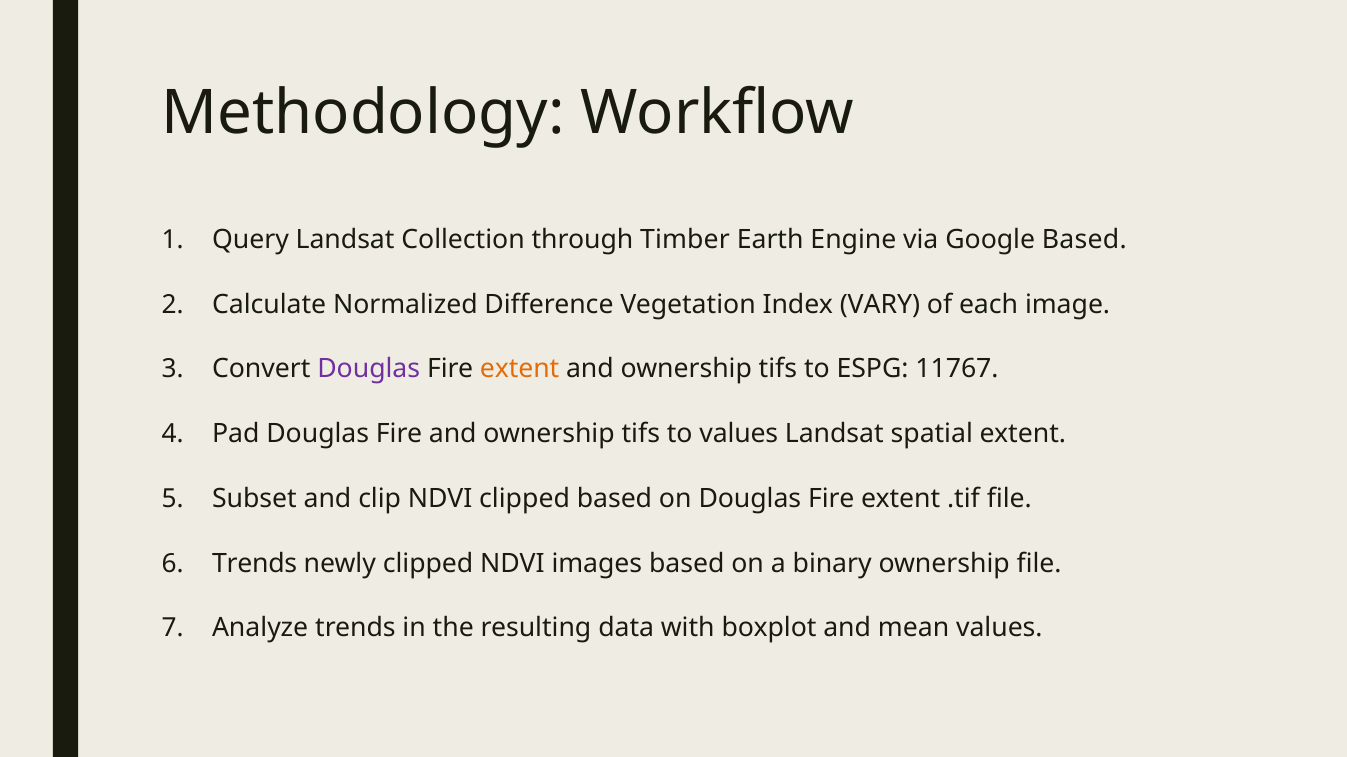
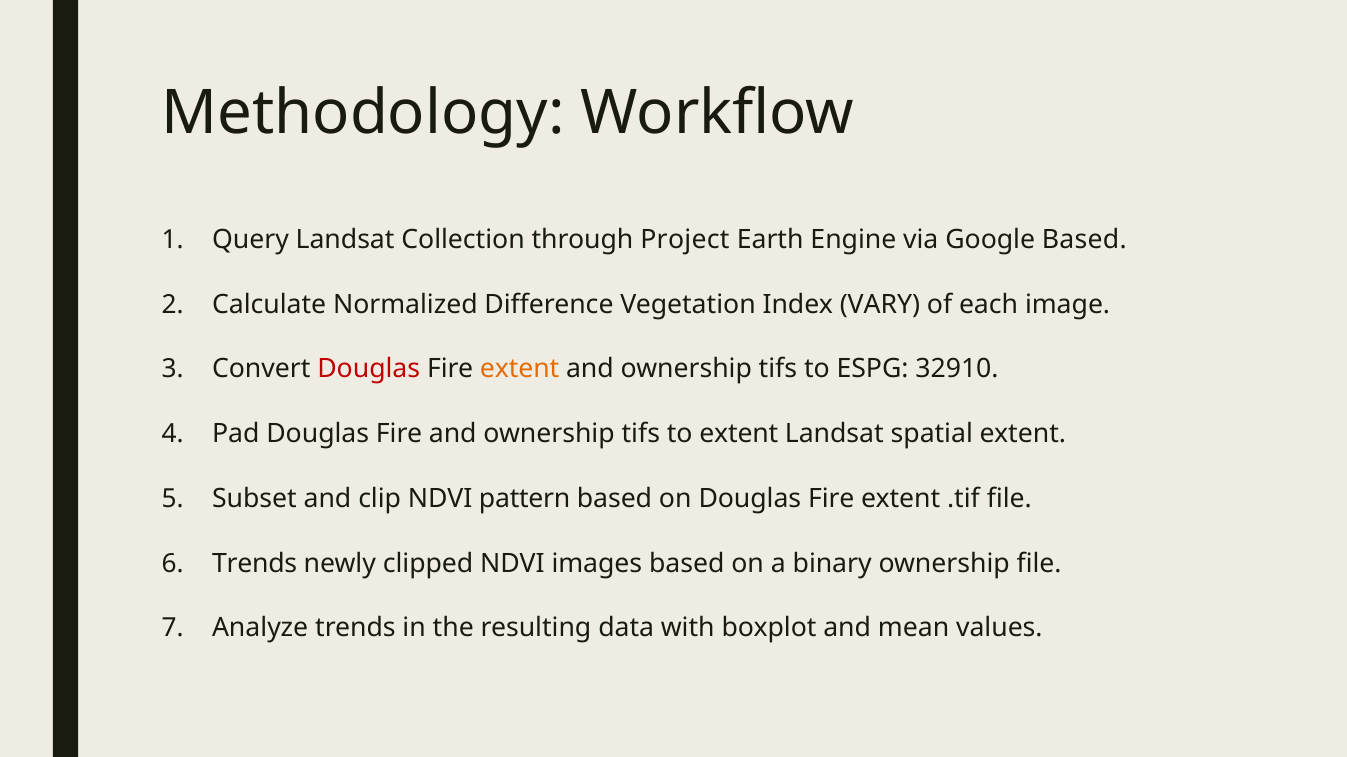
Timber: Timber -> Project (685, 240)
Douglas colour: purple -> red (369, 369)
11767: 11767 -> 32910 (957, 369)
to values: values -> extent (739, 434)
NDVI clipped: clipped -> pattern (525, 499)
